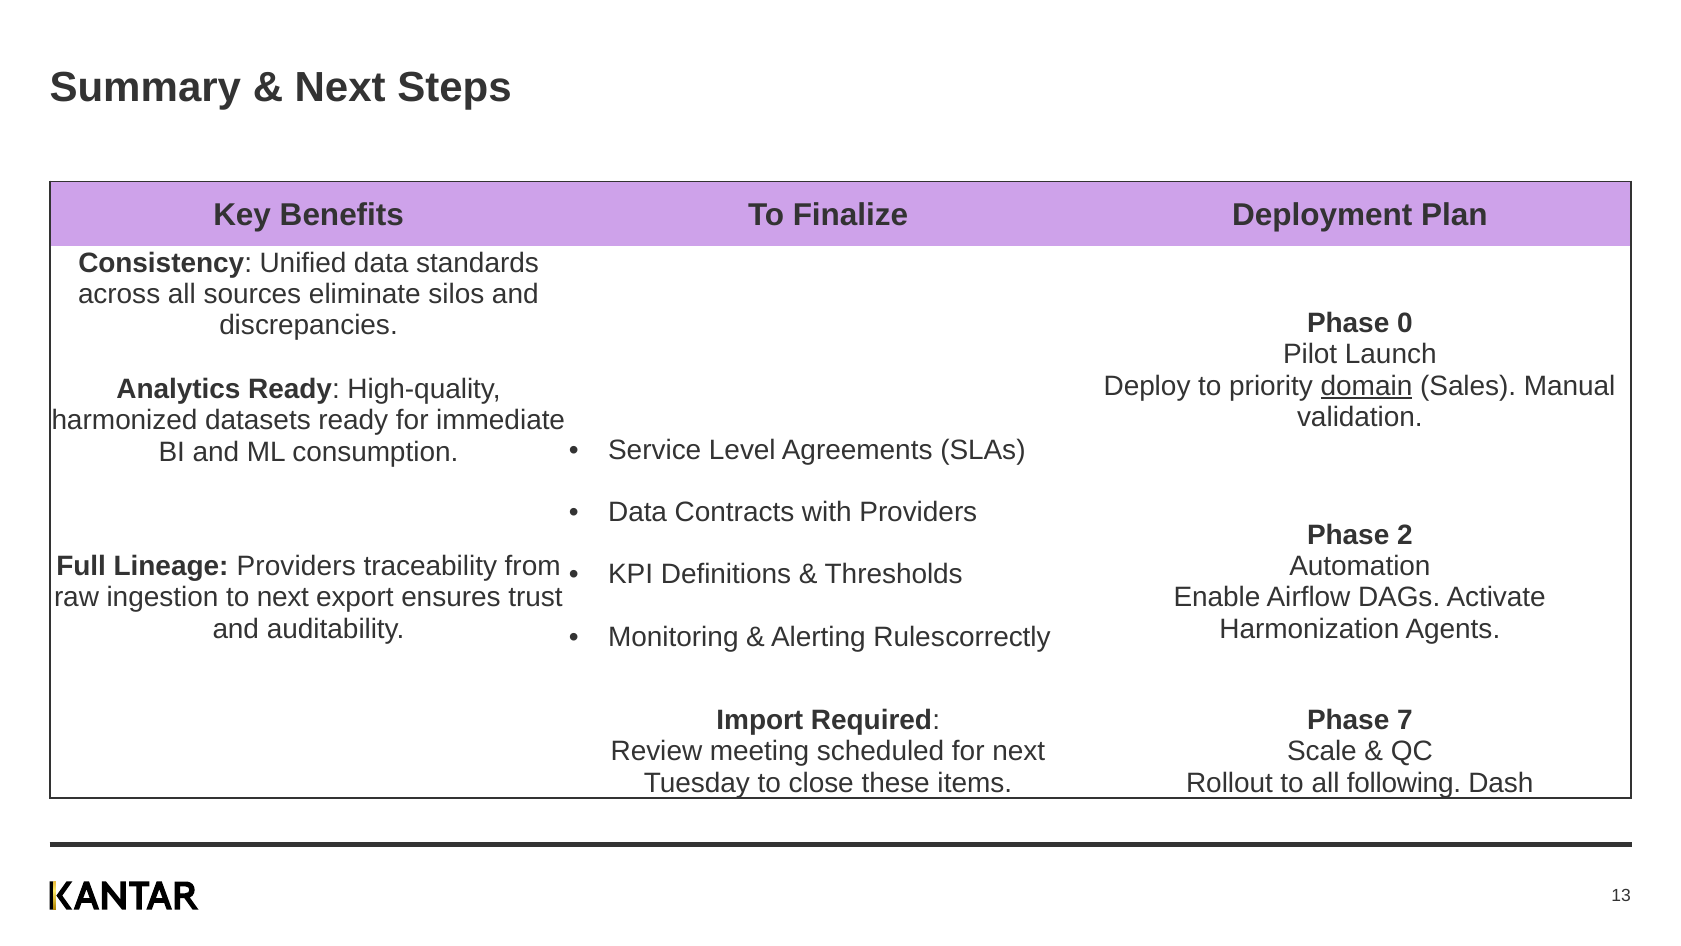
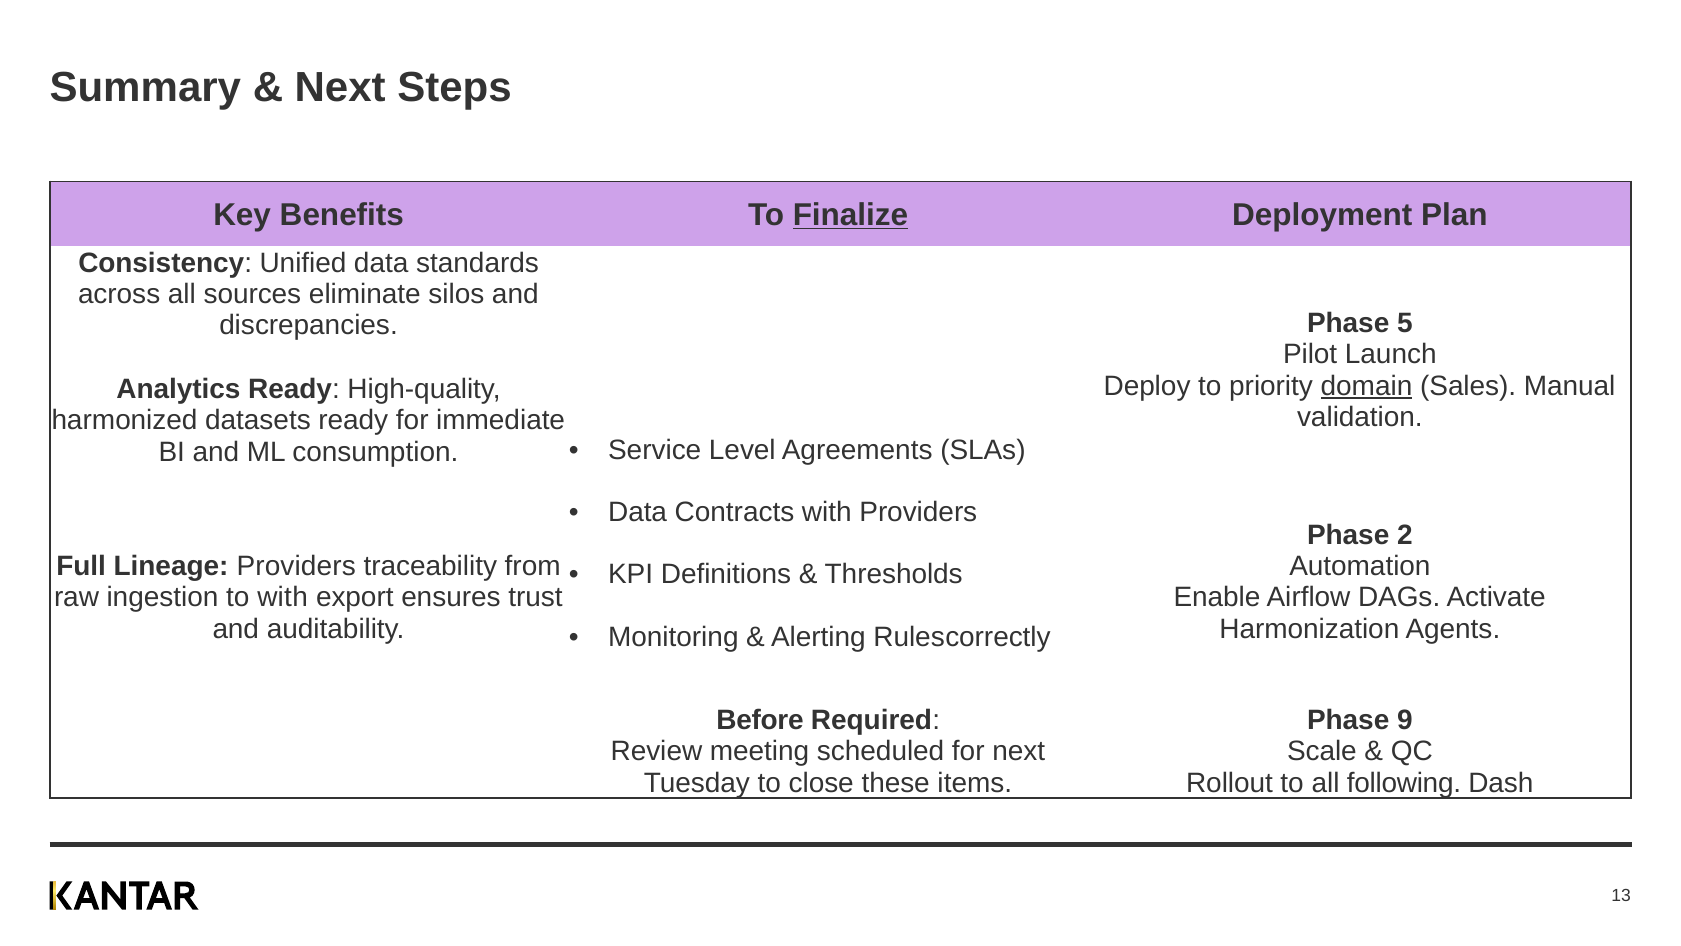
Finalize underline: none -> present (851, 215)
0: 0 -> 5 (1405, 323)
to next: next -> with (283, 597)
Import: Import -> Before (760, 720)
7: 7 -> 9 (1405, 720)
